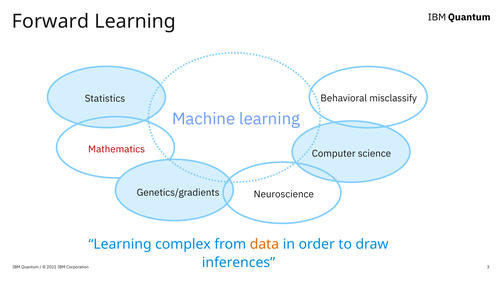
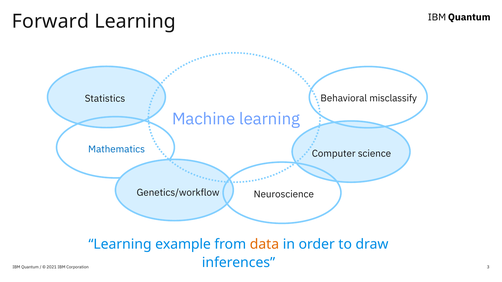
Mathematics colour: red -> blue (117, 149)
Genetics/gradients: Genetics/gradients -> Genetics/workflow (178, 193)
complex: complex -> example (183, 245)
